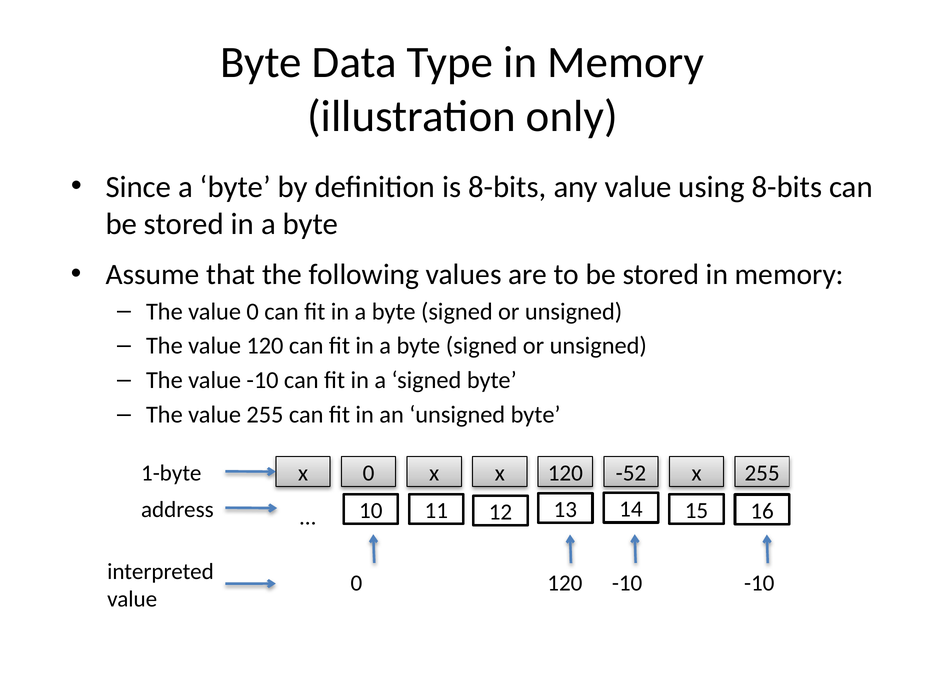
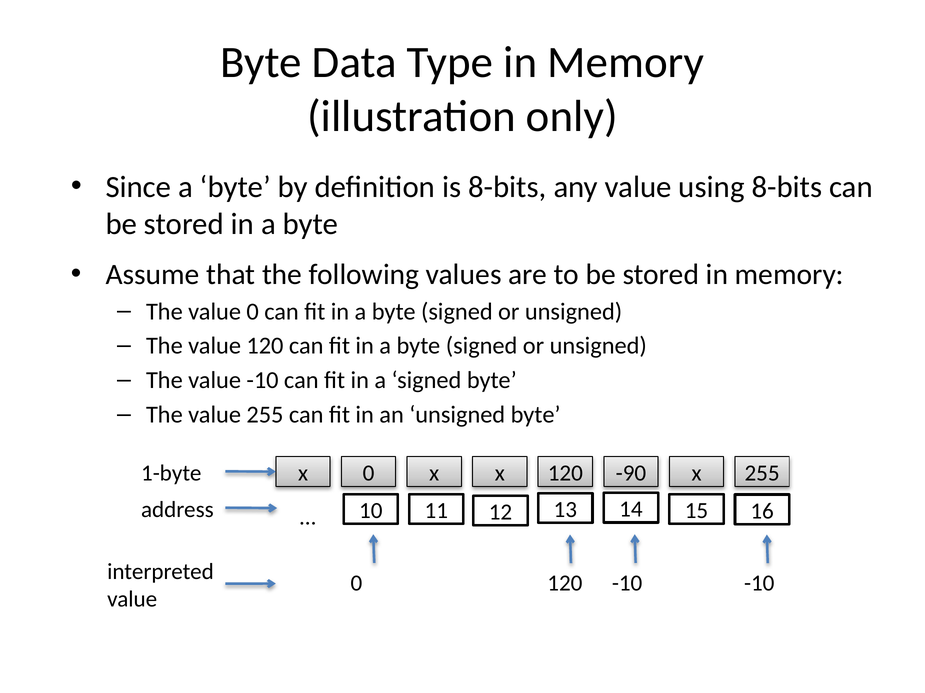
-52: -52 -> -90 (631, 474)
